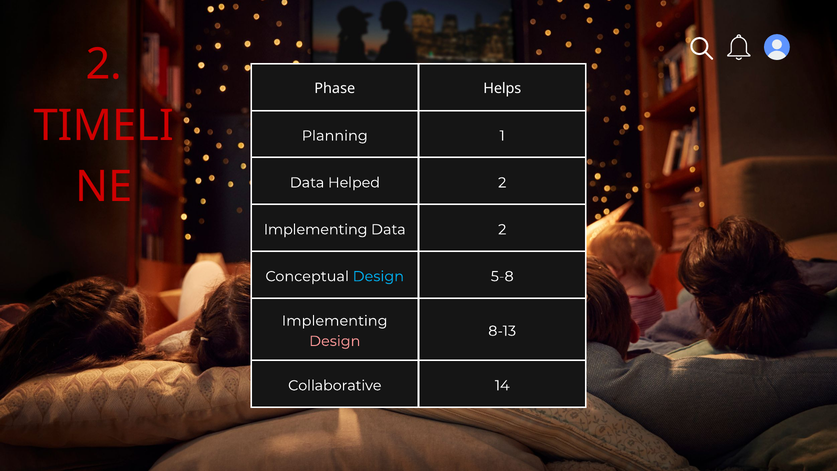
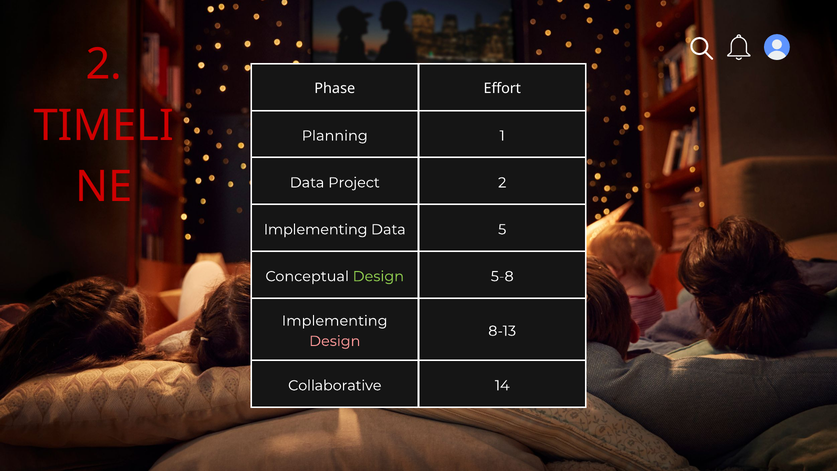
Helps: Helps -> Effort (502, 88)
Helped: Helped -> Project (354, 183)
Data 2: 2 -> 5 (502, 229)
Design colour: light blue -> light green (378, 276)
